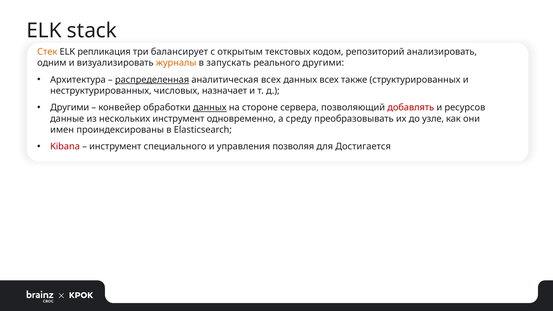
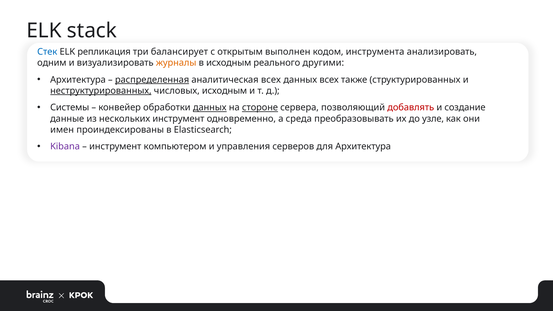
Стек colour: orange -> blue (47, 52)
текстовых: текстовых -> выполнен (288, 52)
репозиторий: репозиторий -> инструмента (375, 52)
в запускать: запускать -> исходным (229, 63)
неструктурированных underline: none -> present (101, 91)
числовых назначает: назначает -> исходным (225, 91)
Другими: Другими -> Системы (70, 108)
стороне underline: none -> present (260, 108)
ресурсов: ресурсов -> создание (465, 108)
среду: среду -> среда (299, 119)
Kibana colour: red -> purple (65, 147)
специального: специального -> компьютером (175, 147)
позволяя: позволяя -> серверов (293, 147)
для Достигается: Достигается -> Архитектура (363, 147)
